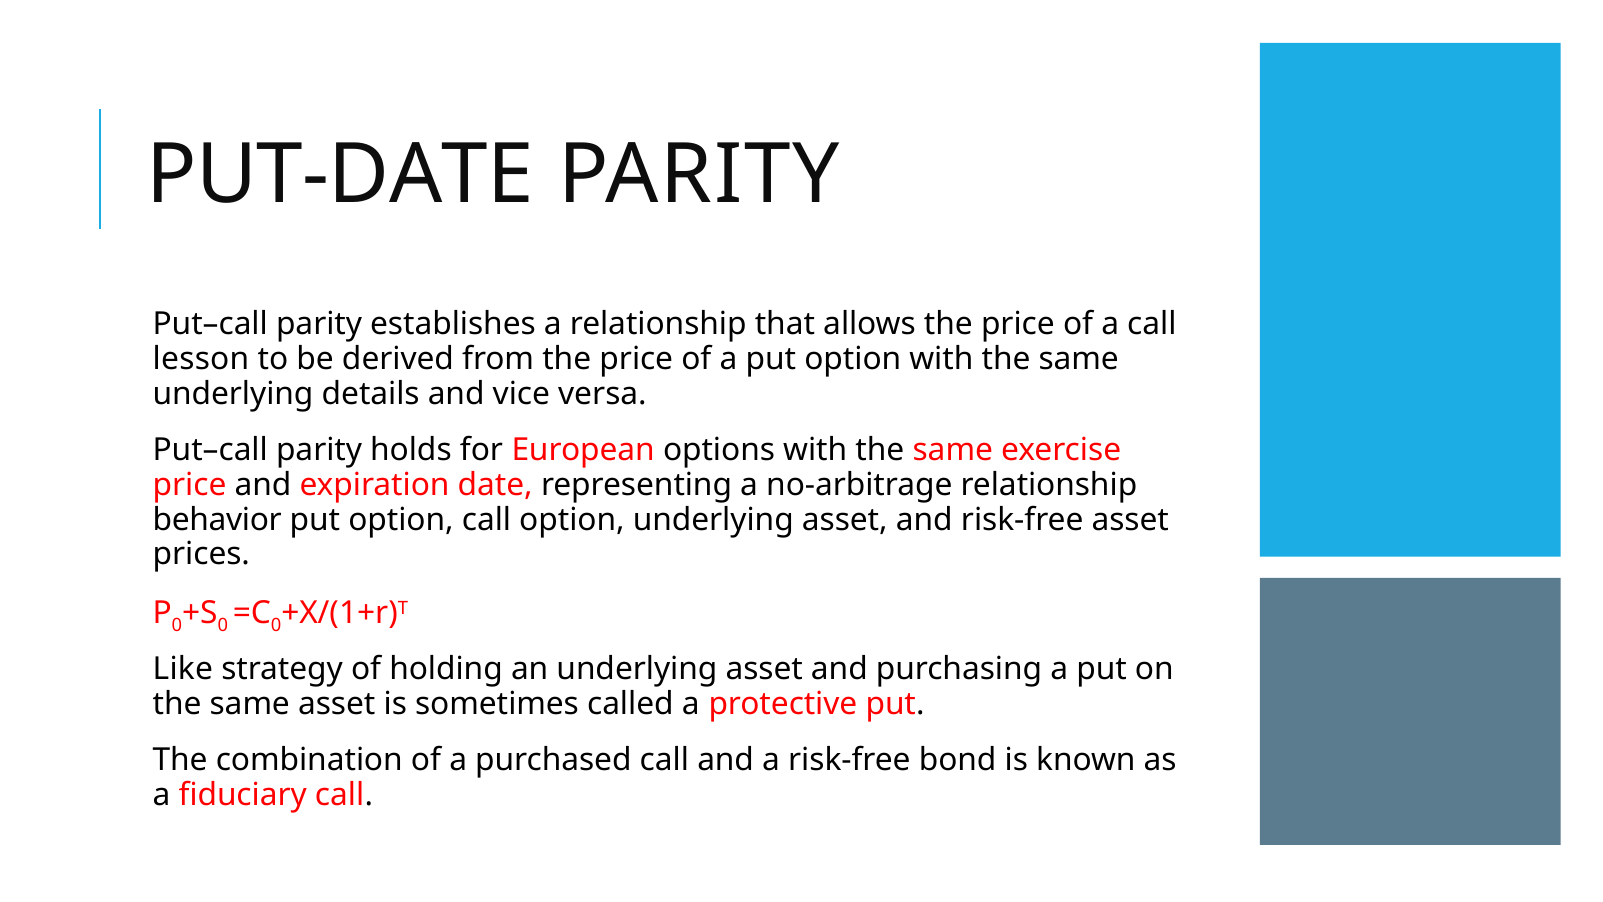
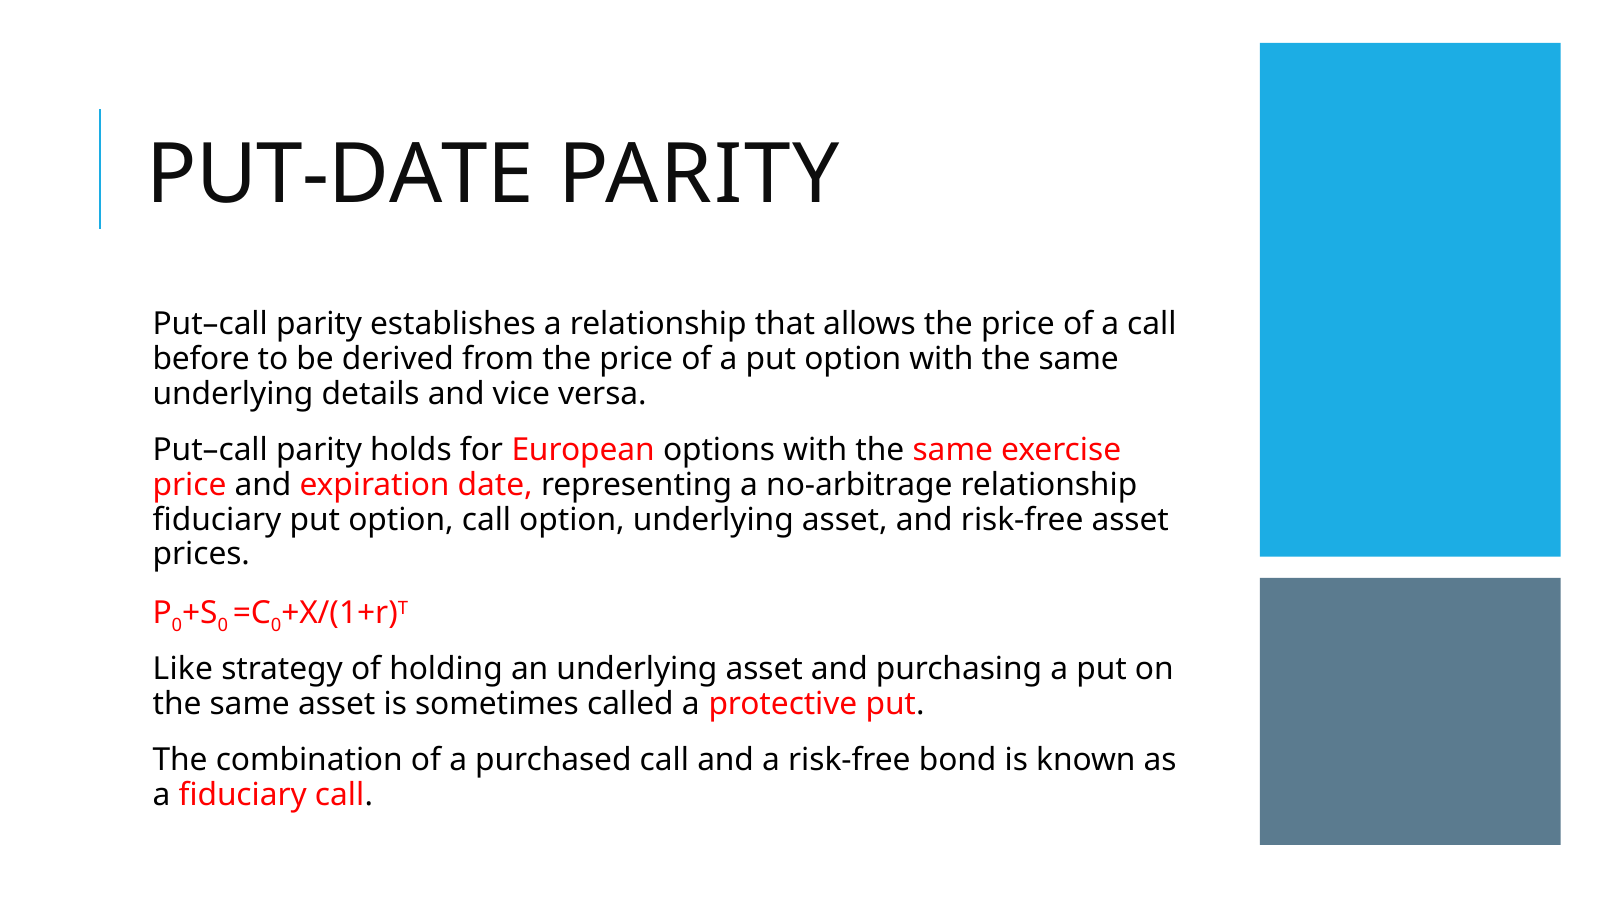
lesson: lesson -> before (201, 359)
behavior: behavior -> fiduciary (217, 519)
